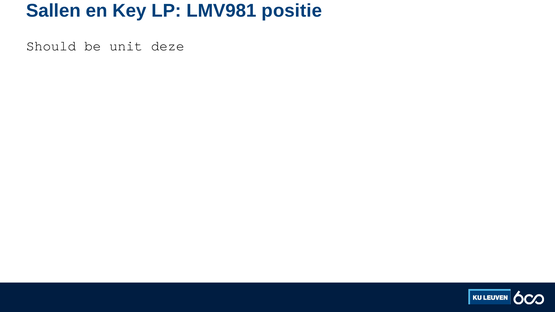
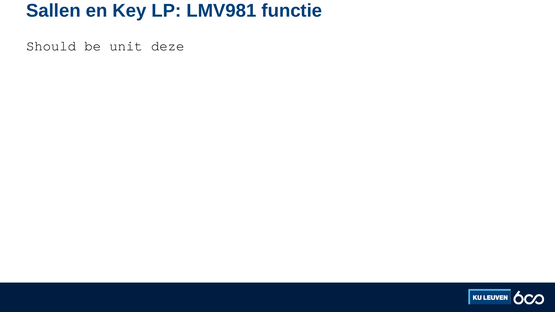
positie: positie -> functie (292, 11)
